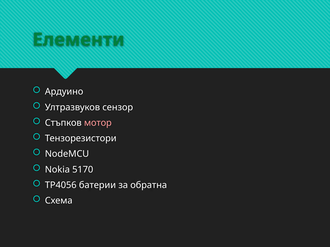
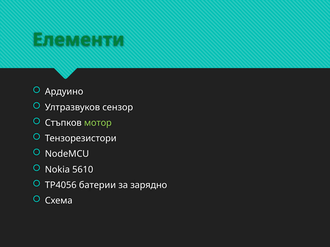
мотор colour: pink -> light green (98, 123)
5170: 5170 -> 5610 (83, 170)
обратна: обратна -> зарядно (149, 185)
